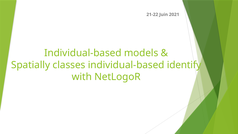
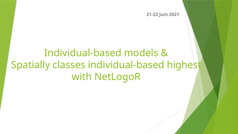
identify: identify -> highest (184, 65)
